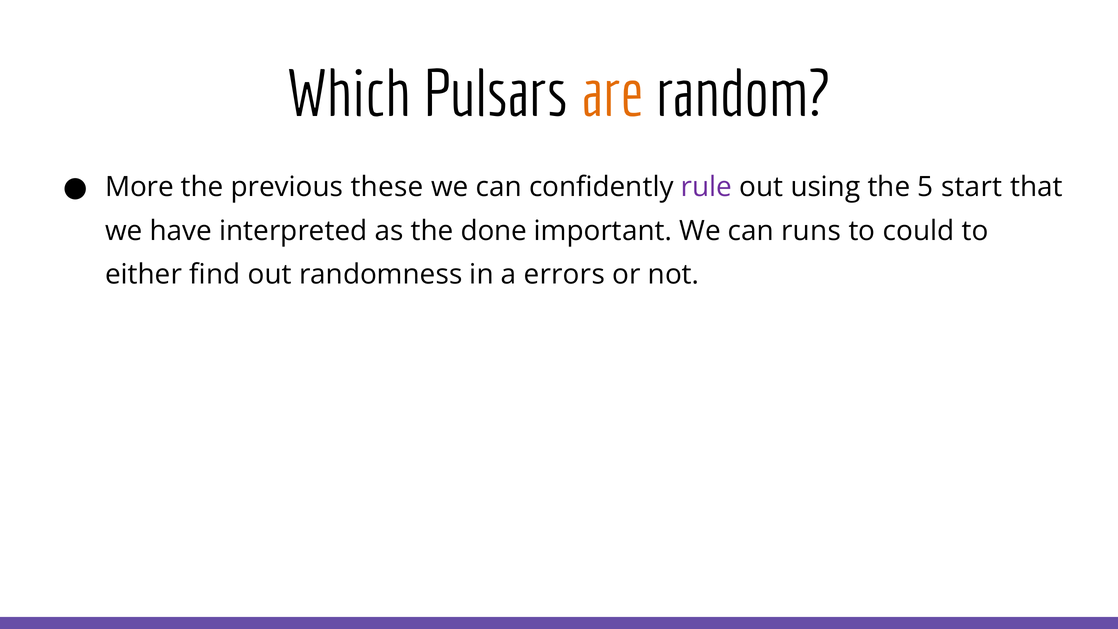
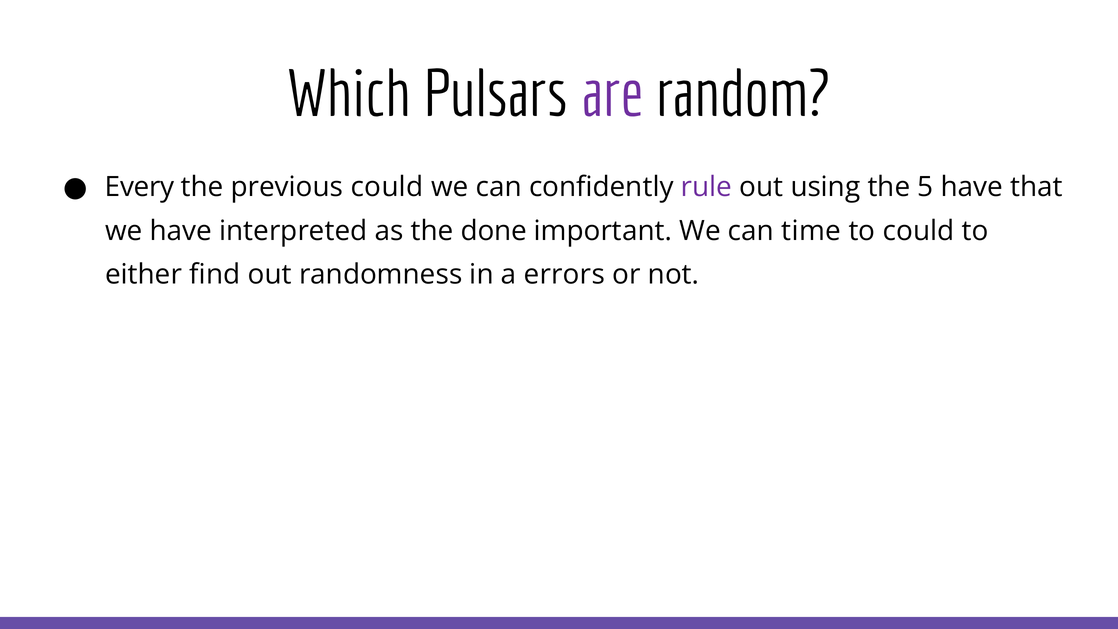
are colour: orange -> purple (613, 94)
More: More -> Every (139, 187)
previous these: these -> could (387, 187)
5 start: start -> have (972, 187)
runs: runs -> time (811, 231)
